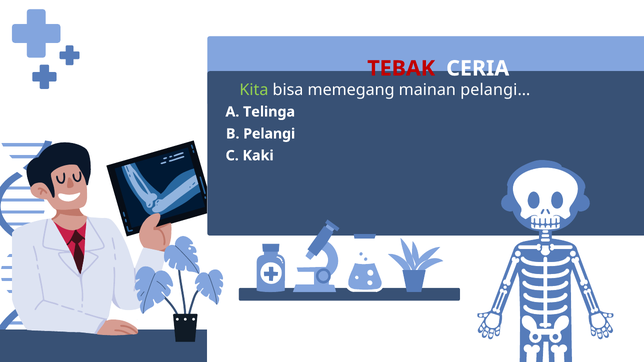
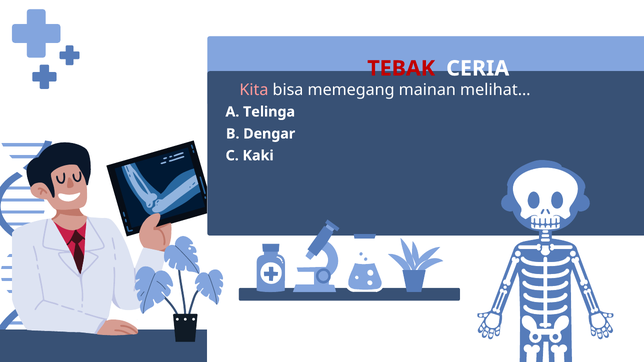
Kita colour: light green -> pink (254, 90)
pelangi…: pelangi… -> melihat… (495, 90)
Pelangi: Pelangi -> Dengar (269, 134)
